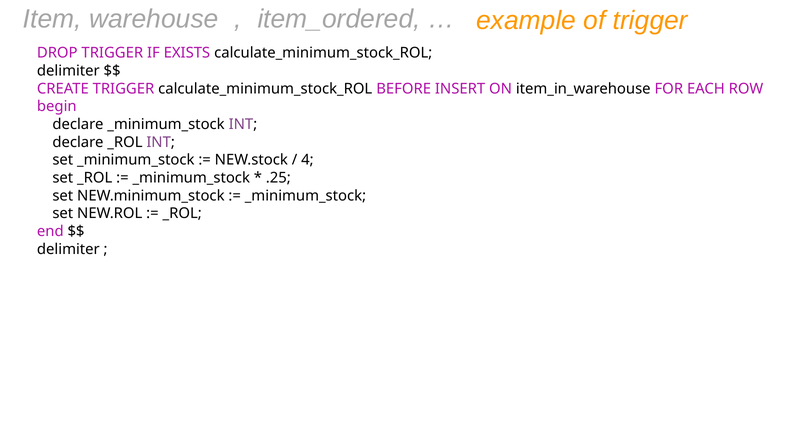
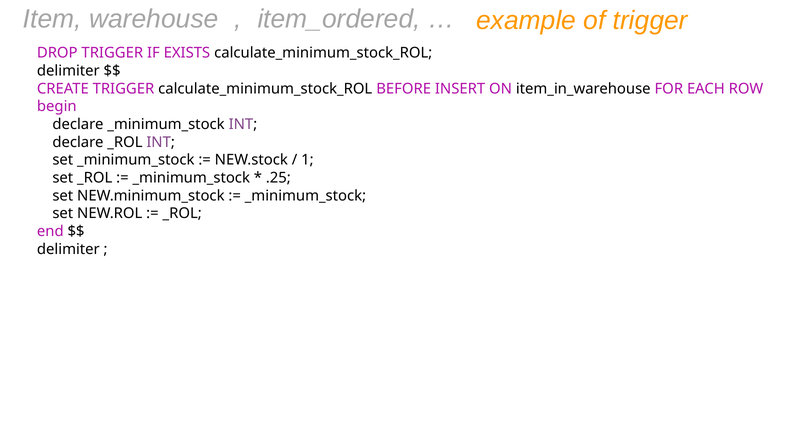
4: 4 -> 1 (307, 160)
